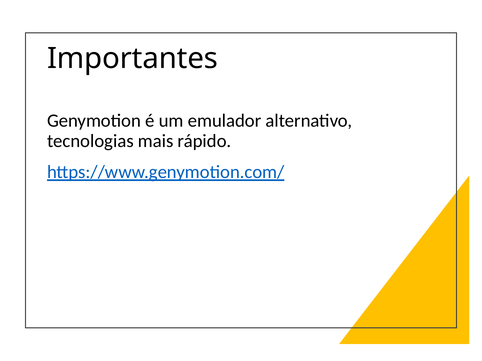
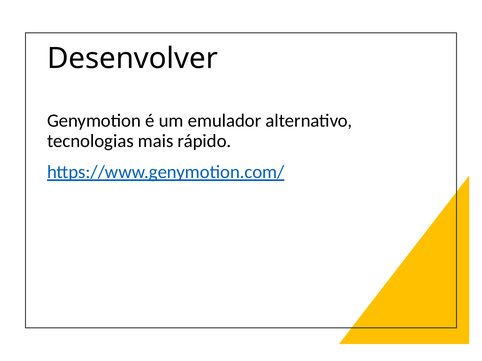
Importantes: Importantes -> Desenvolver (132, 59)
